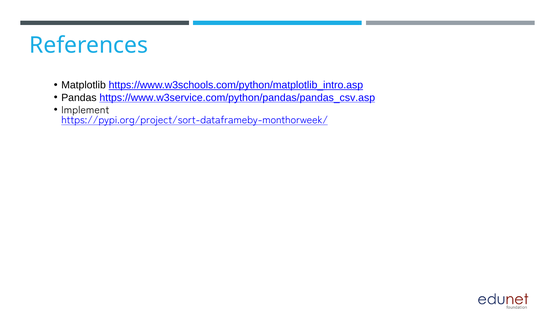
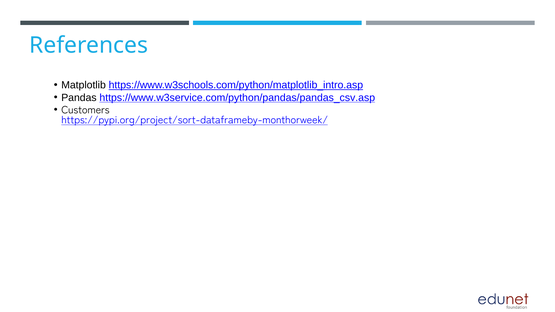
Implement: Implement -> Customers (85, 110)
